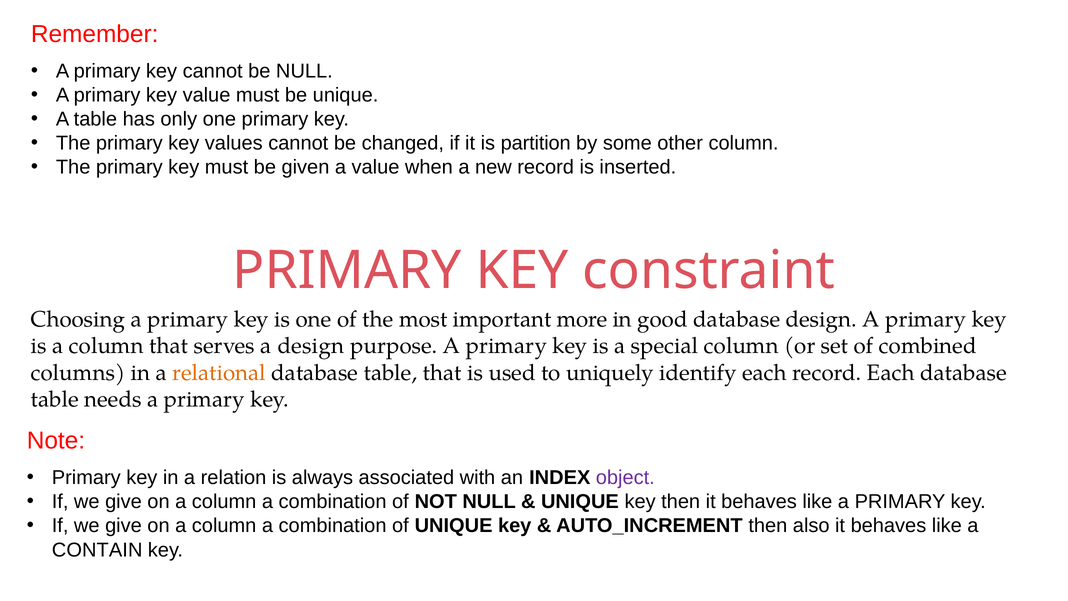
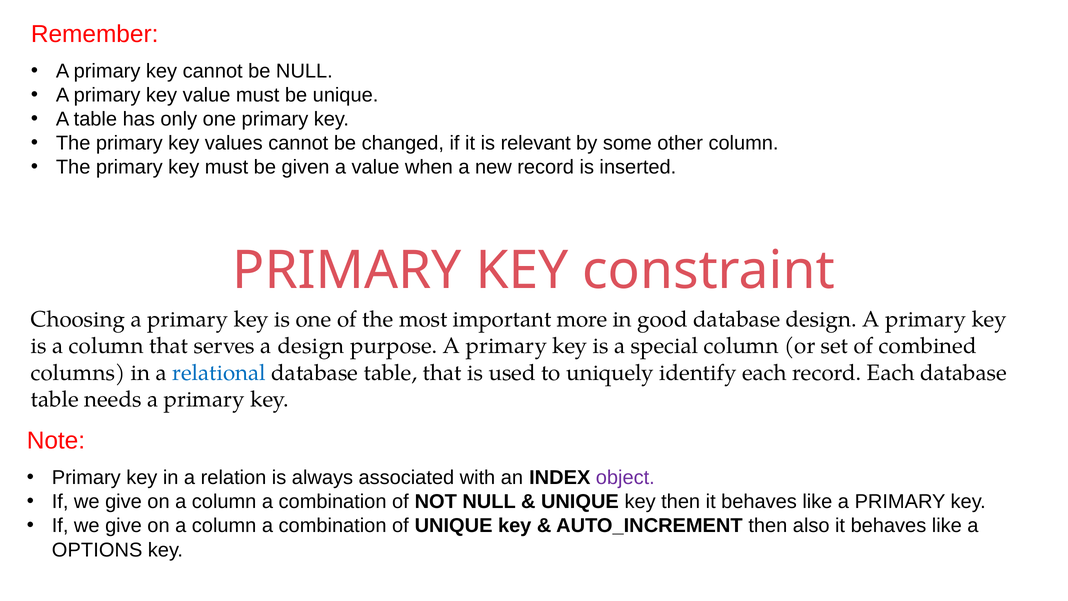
partition: partition -> relevant (536, 143)
relational colour: orange -> blue (219, 373)
CONTAIN: CONTAIN -> OPTIONS (97, 550)
